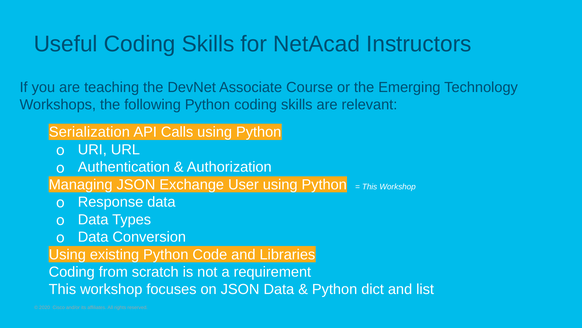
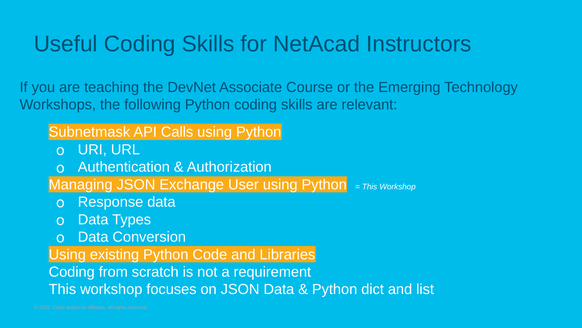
Serialization: Serialization -> Subnetmask (89, 132)
